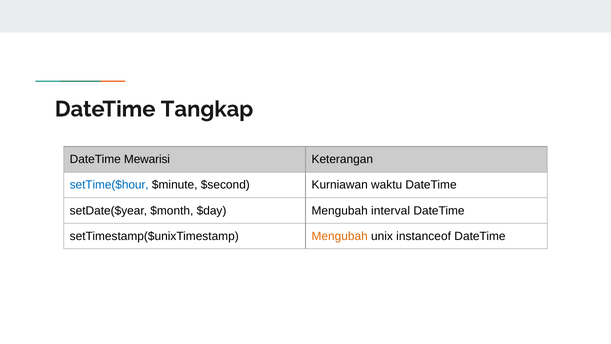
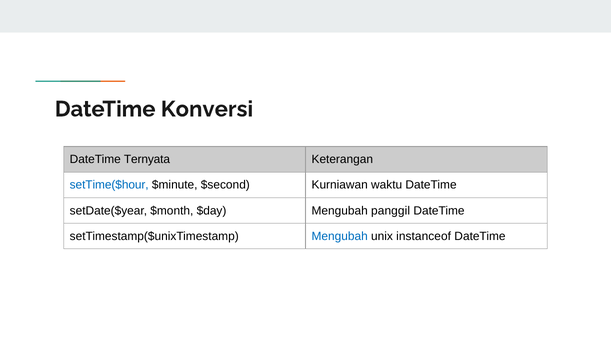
Tangkap: Tangkap -> Konversi (207, 109)
Mewarisi: Mewarisi -> Ternyata (147, 159)
interval: interval -> panggil (391, 210)
Mengubah colour: orange -> blue (340, 236)
